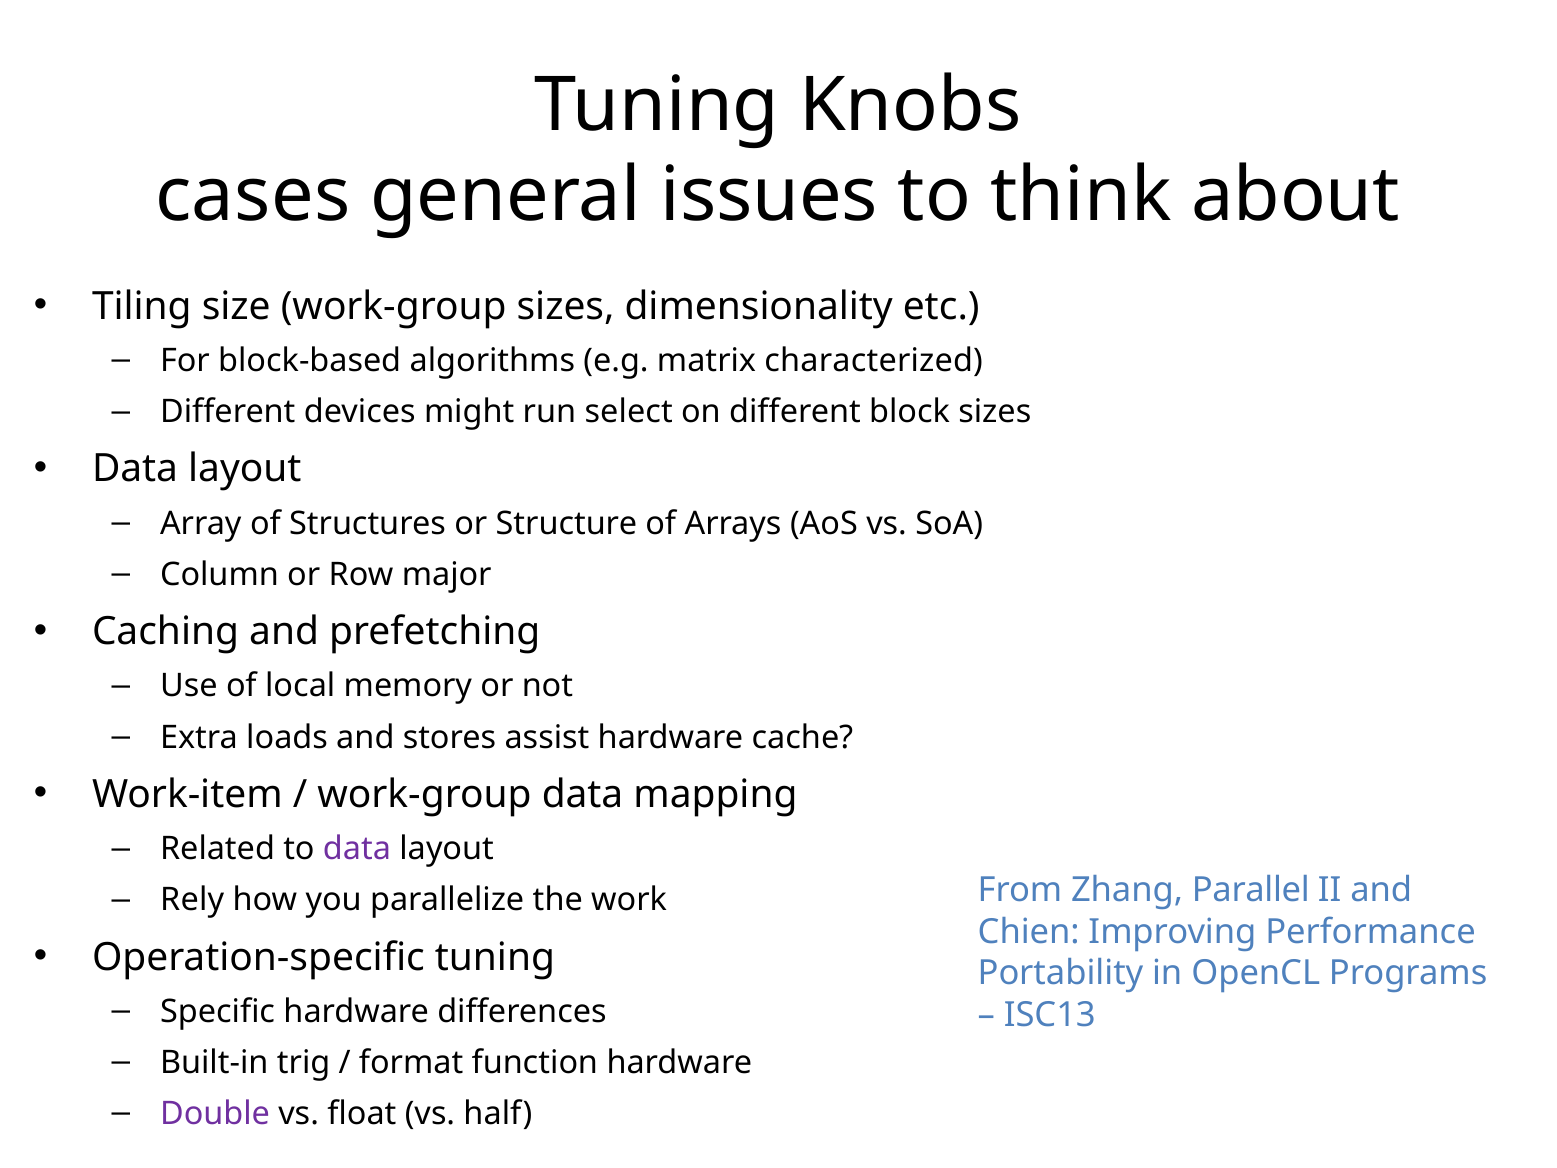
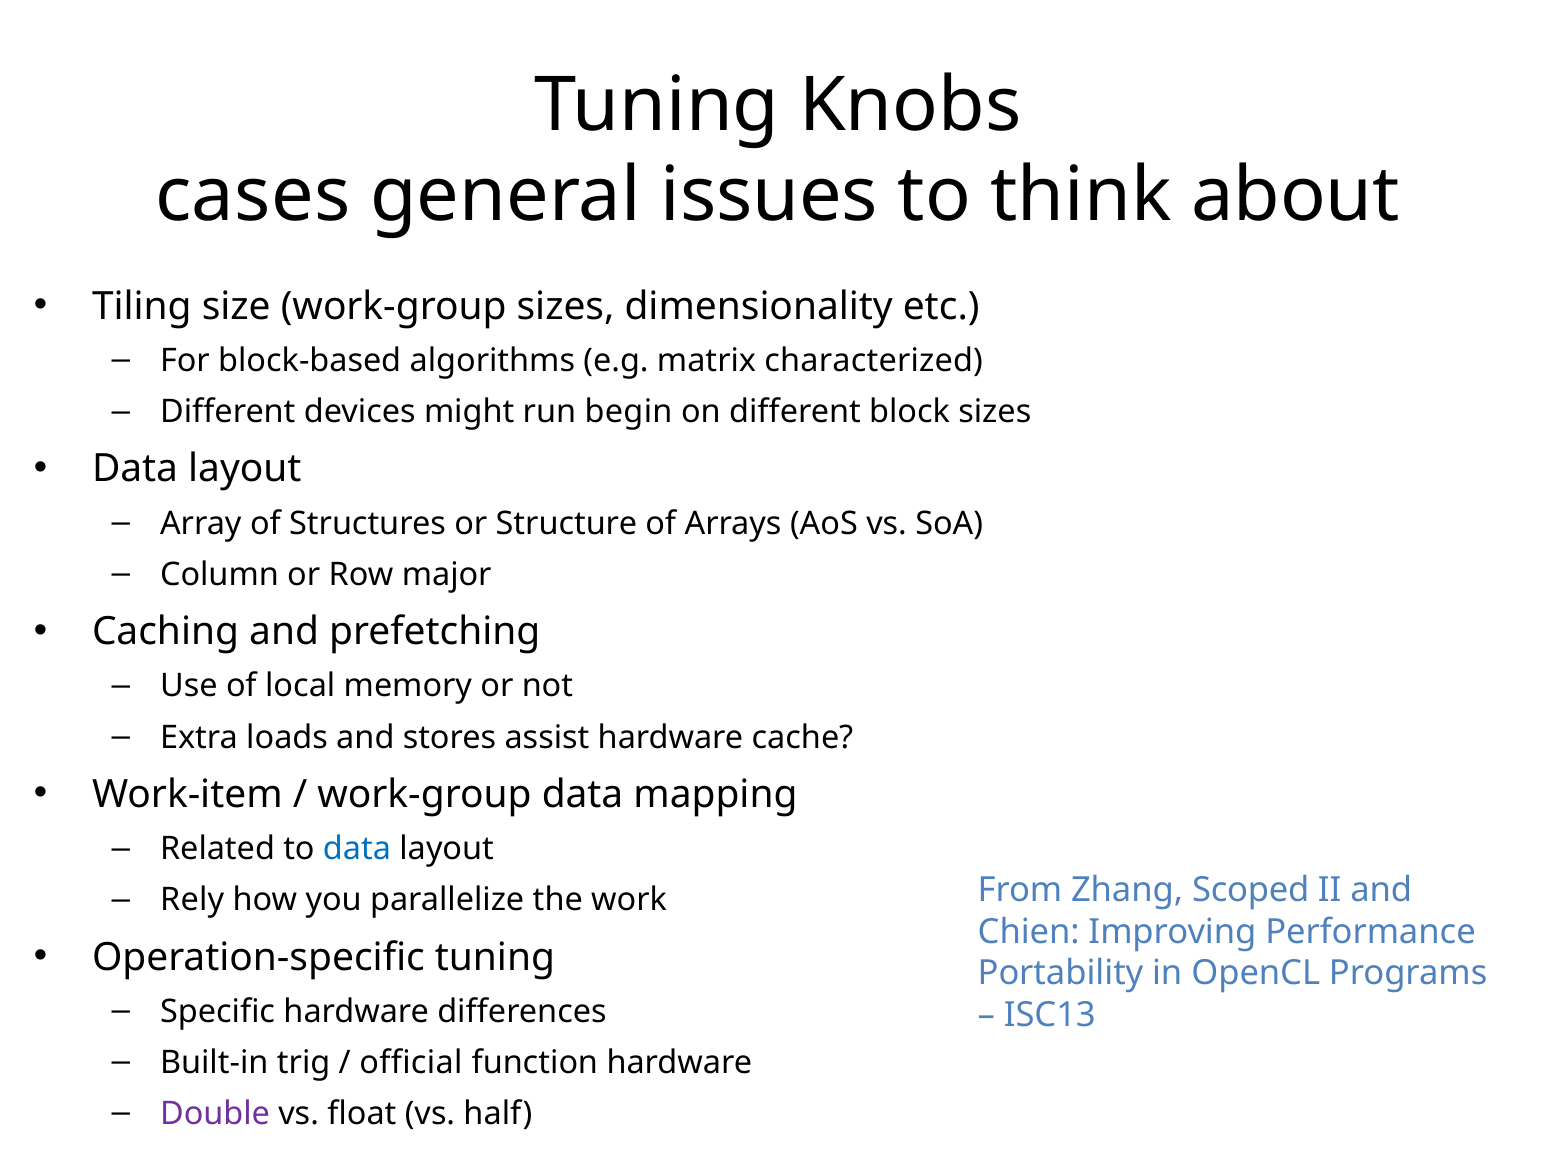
select: select -> begin (629, 412)
data colour: purple -> blue (357, 849)
Parallel: Parallel -> Scoped (1251, 890)
format: format -> official (411, 1063)
